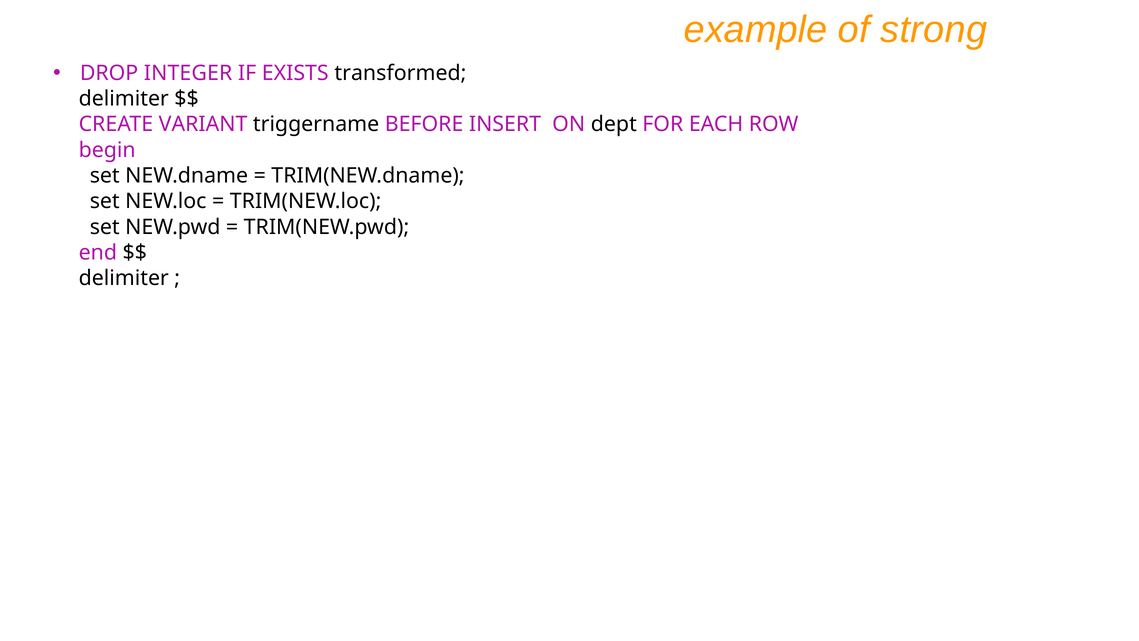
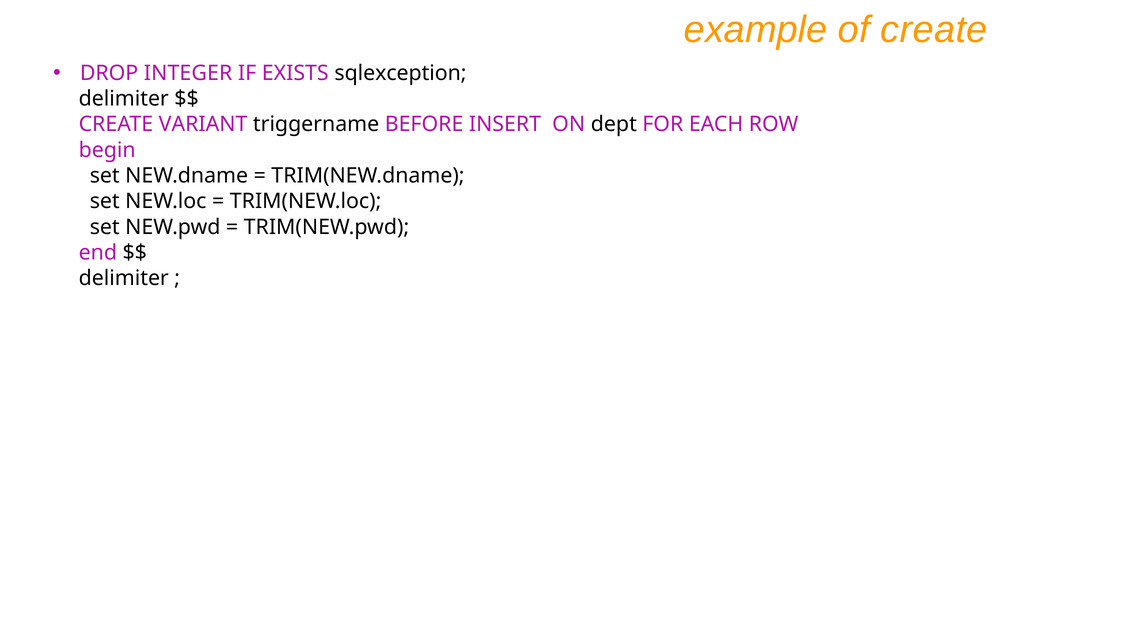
of strong: strong -> create (934, 30)
transformed: transformed -> sqlexception (400, 73)
